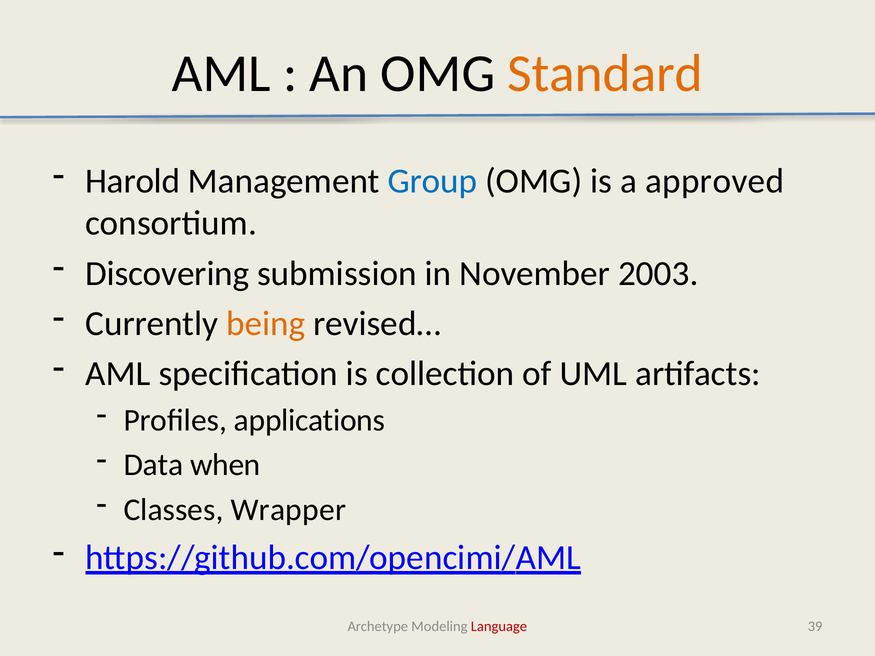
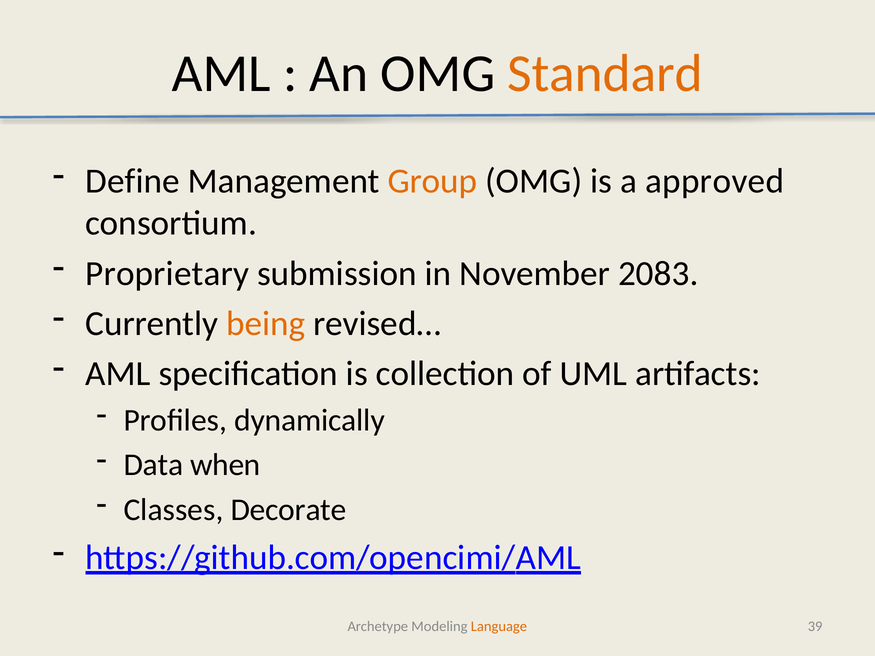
Harold: Harold -> Define (133, 181)
Group colour: blue -> orange (433, 181)
Discovering: Discovering -> Proprietary (167, 274)
2003: 2003 -> 2083 (658, 274)
applications: applications -> dynamically (309, 420)
Wrapper: Wrapper -> Decorate (289, 510)
Language colour: red -> orange (499, 627)
